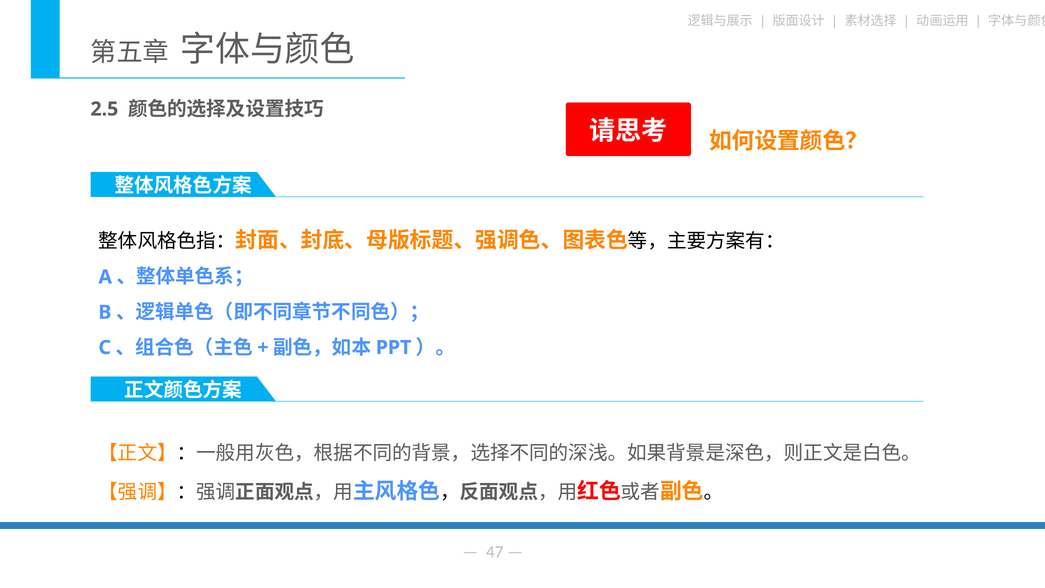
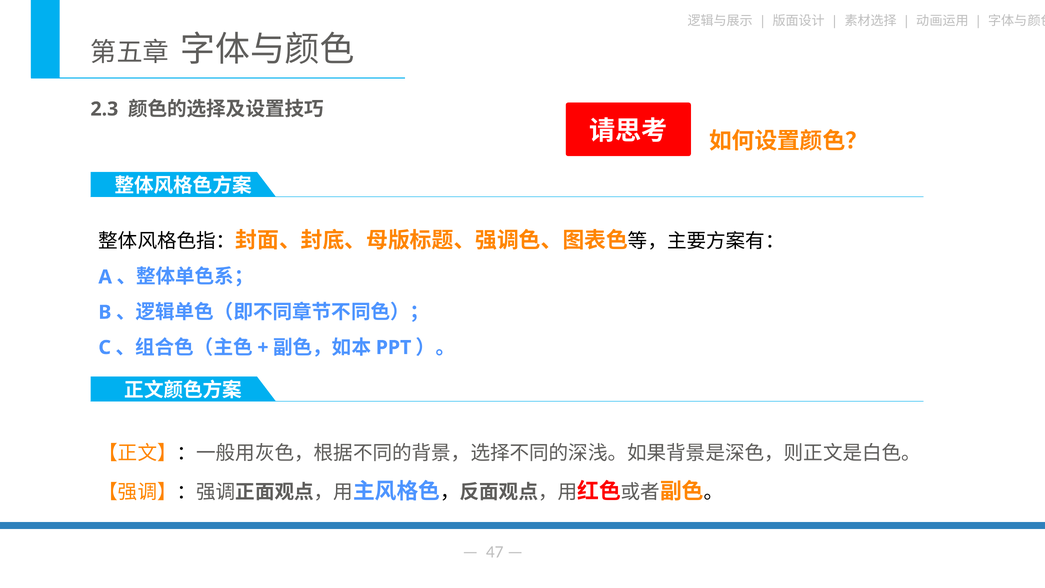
2.5: 2.5 -> 2.3 (104, 109)
